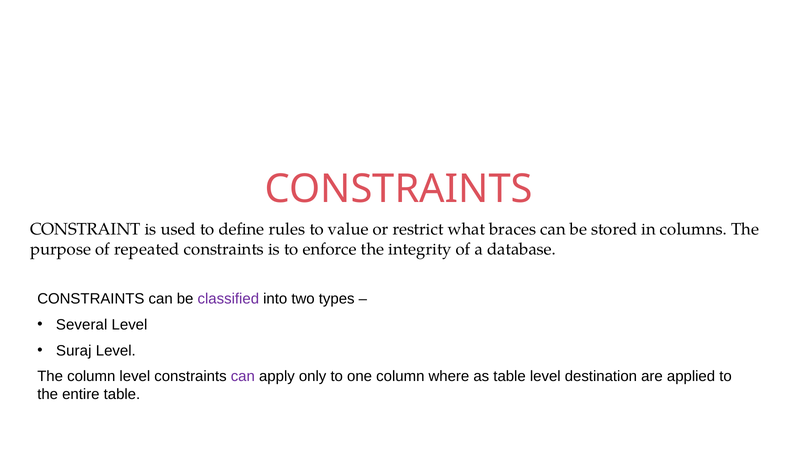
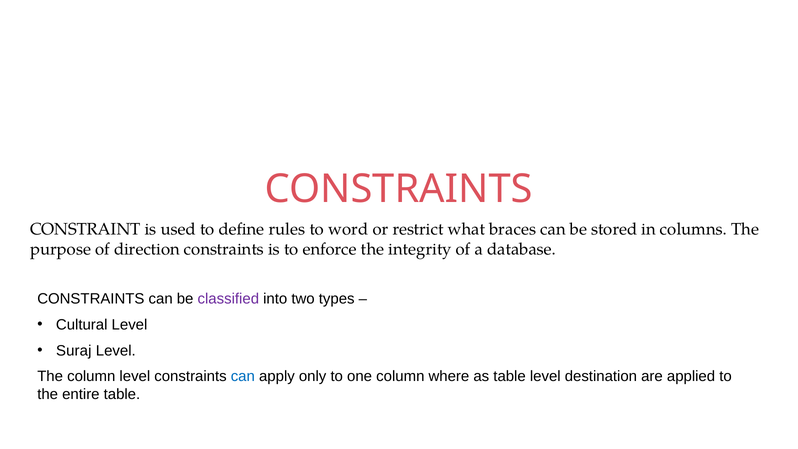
value: value -> word (348, 229)
repeated: repeated -> direction (147, 249)
Several: Several -> Cultural (82, 325)
can colour: purple -> blue (243, 376)
